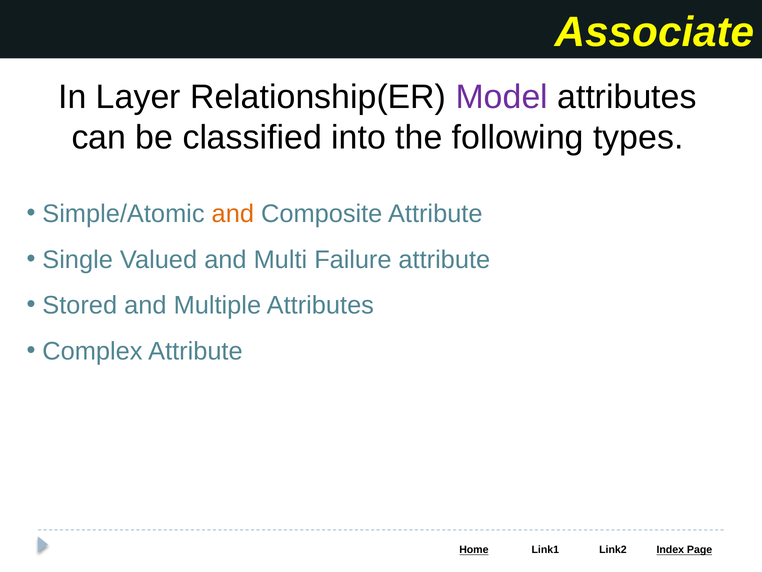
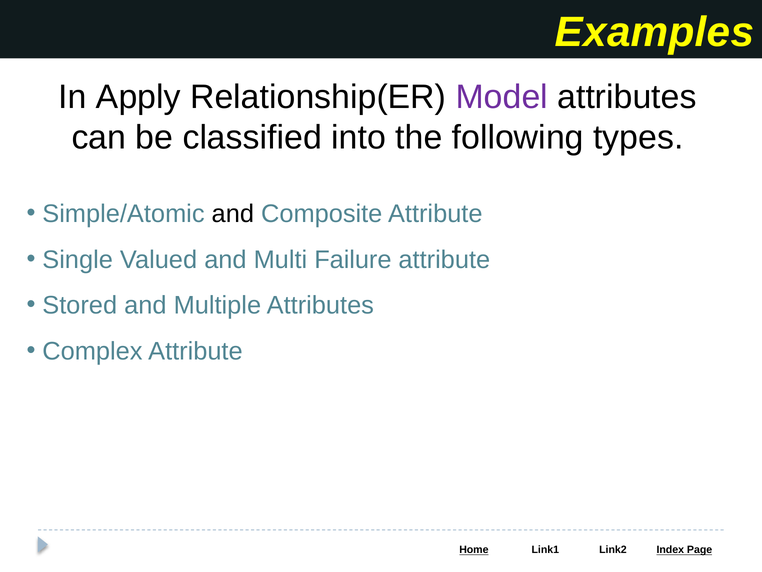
Associate: Associate -> Examples (655, 32)
Layer: Layer -> Apply (138, 97)
and colour: orange -> black (233, 214)
